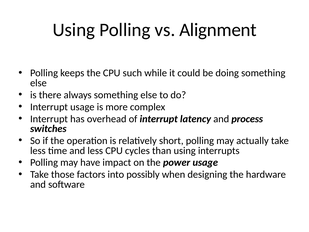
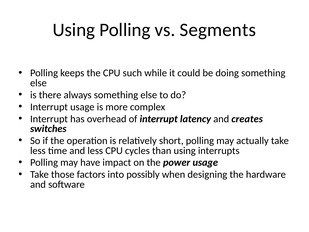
Alignment: Alignment -> Segments (218, 30)
process: process -> creates (247, 119)
